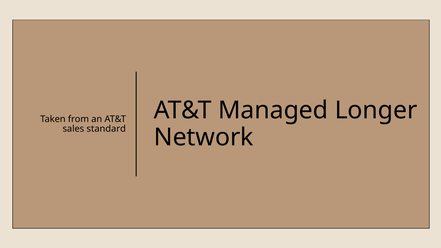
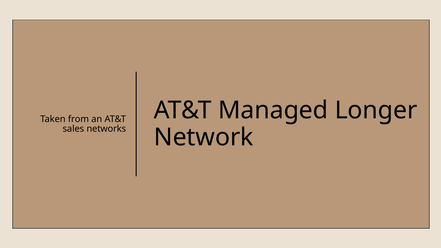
standard: standard -> networks (106, 129)
